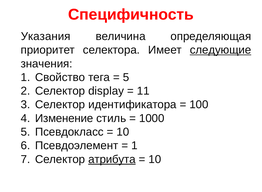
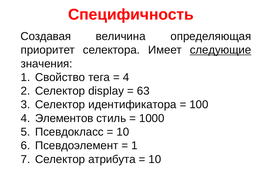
Указания: Указания -> Создавая (46, 36)
5: 5 -> 4 (126, 77)
11: 11 -> 63 (143, 91)
Изменение: Изменение -> Элементов (64, 118)
атрибута underline: present -> none (112, 159)
